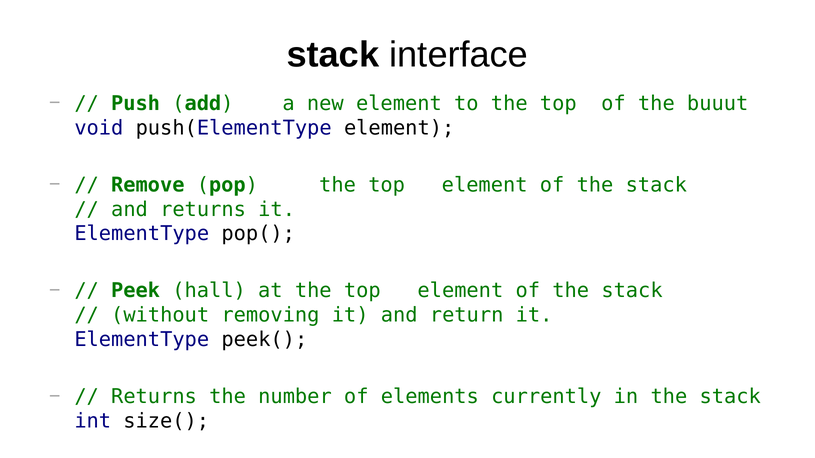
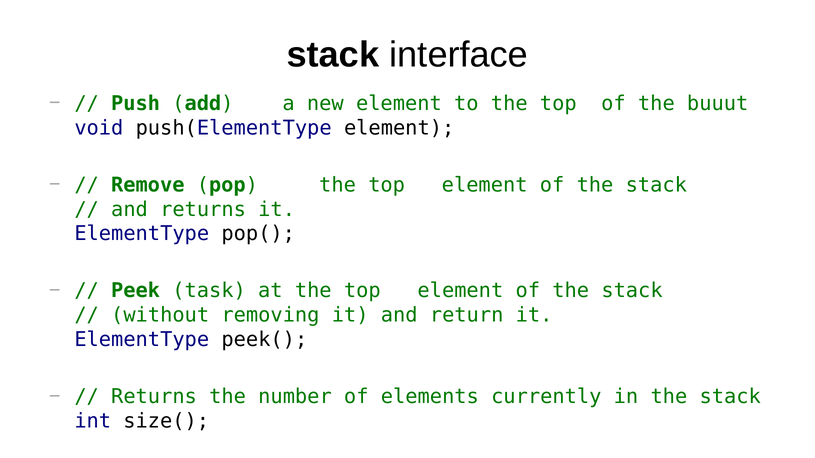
hall: hall -> task (209, 291)
